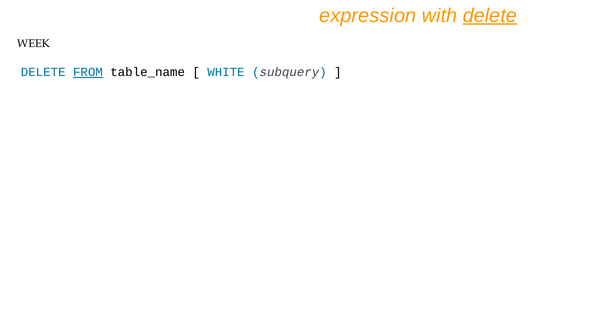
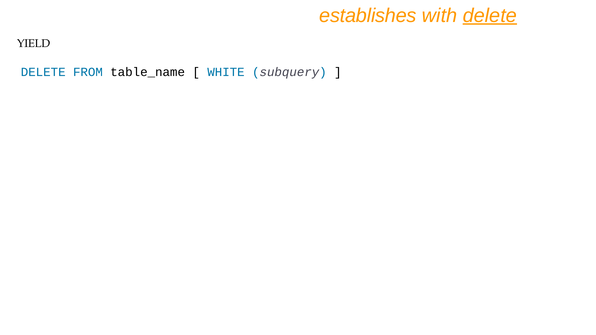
expression: expression -> establishes (368, 16)
WEEK: WEEK -> YIELD (34, 44)
FROM underline: present -> none (88, 72)
